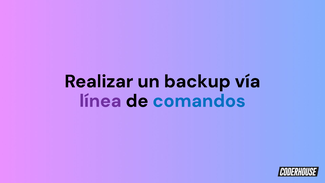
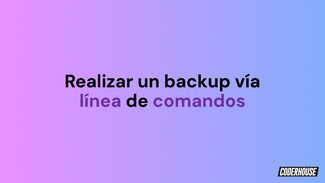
comandos colour: blue -> purple (199, 101)
